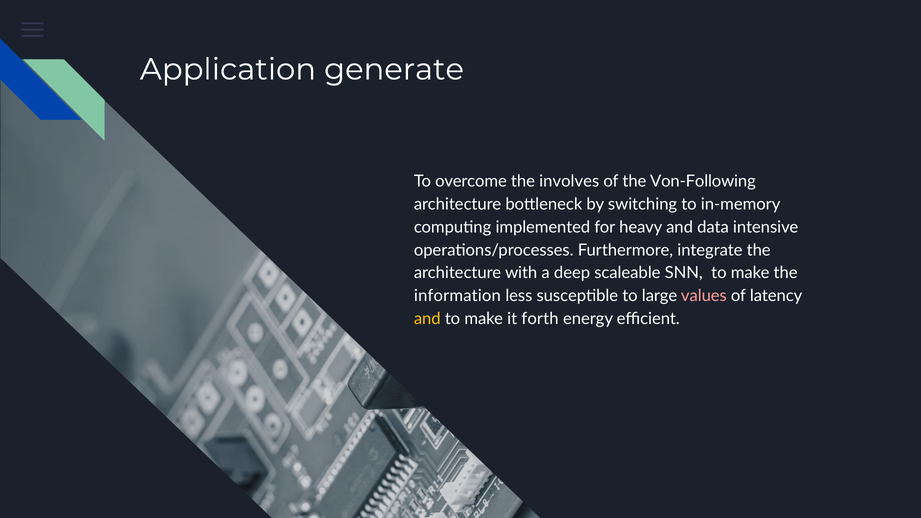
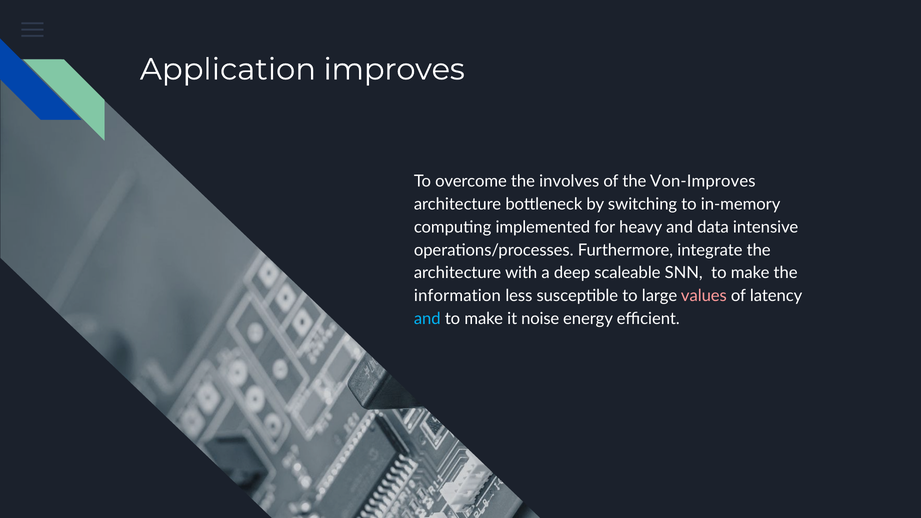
generate: generate -> improves (394, 69)
Von-Following: Von-Following -> Von-Improves (703, 181)
and colour: yellow -> light blue (427, 319)
forth: forth -> noise (540, 319)
